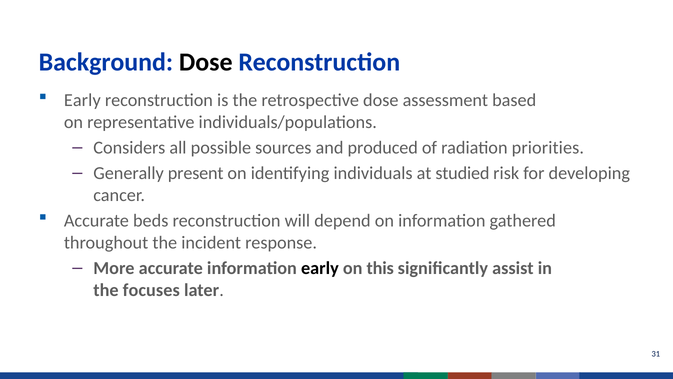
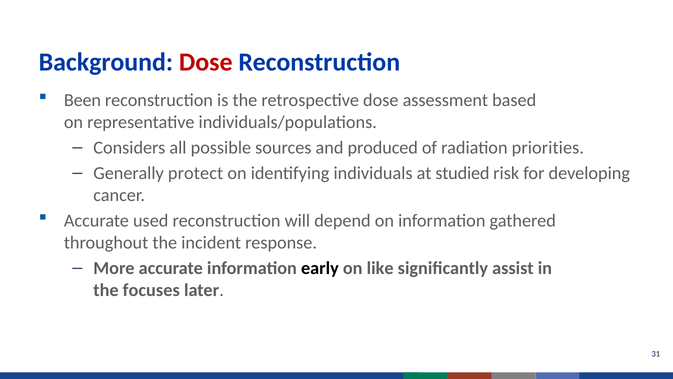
Dose colour: black -> red (206, 62)
Early: Early -> Been (82, 100)
present: present -> protect (196, 173)
beds: beds -> used (151, 221)
this: this -> like (380, 268)
